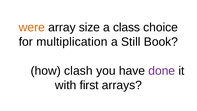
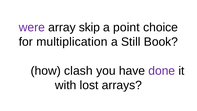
were colour: orange -> purple (32, 27)
size: size -> skip (89, 27)
class: class -> point (126, 27)
first: first -> lost (89, 85)
